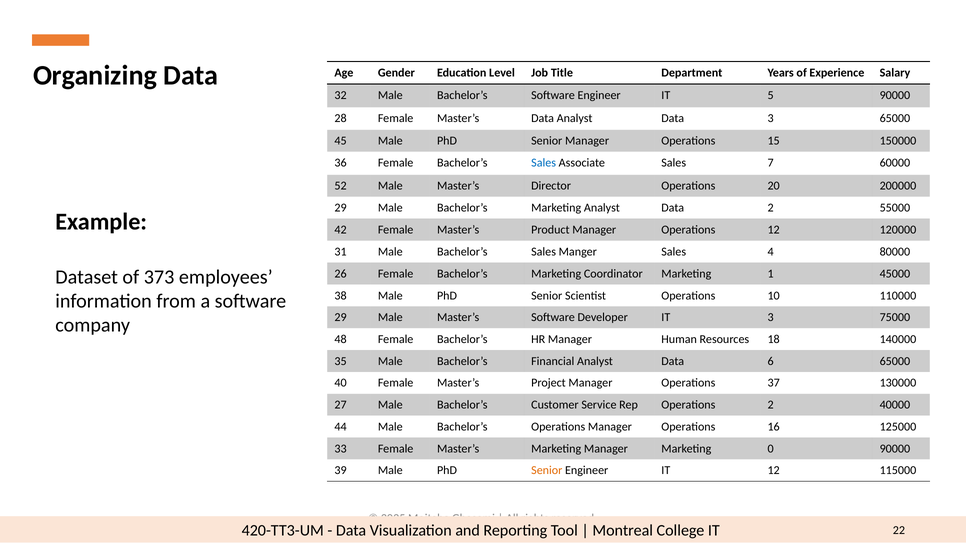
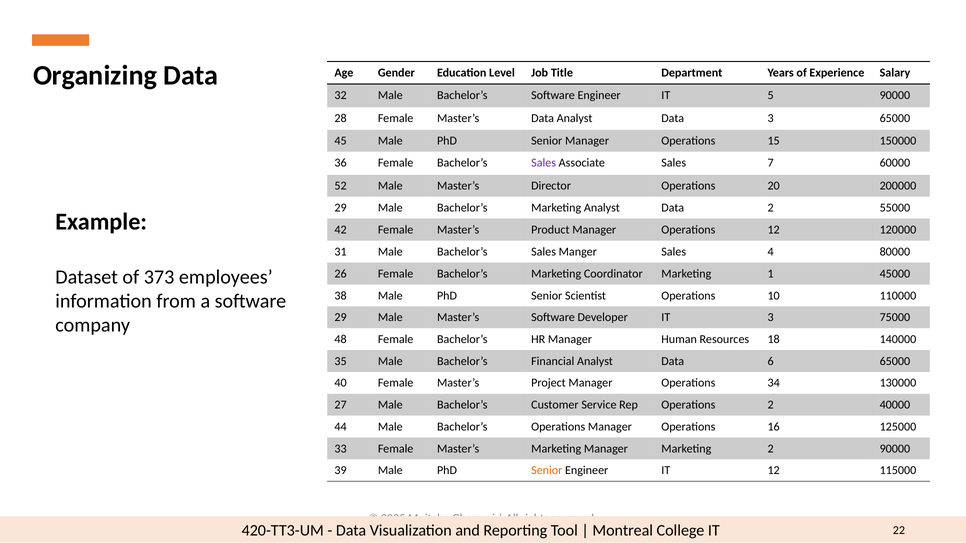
Sales colour: blue -> purple (544, 163)
37: 37 -> 34 (774, 383)
Marketing 0: 0 -> 2 (771, 449)
